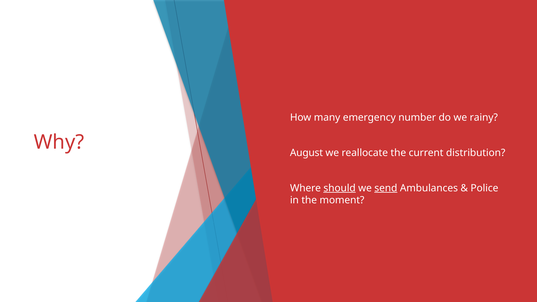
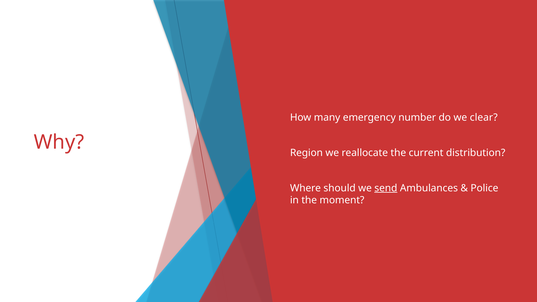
rainy: rainy -> clear (484, 117)
August: August -> Region (306, 153)
should underline: present -> none (340, 188)
